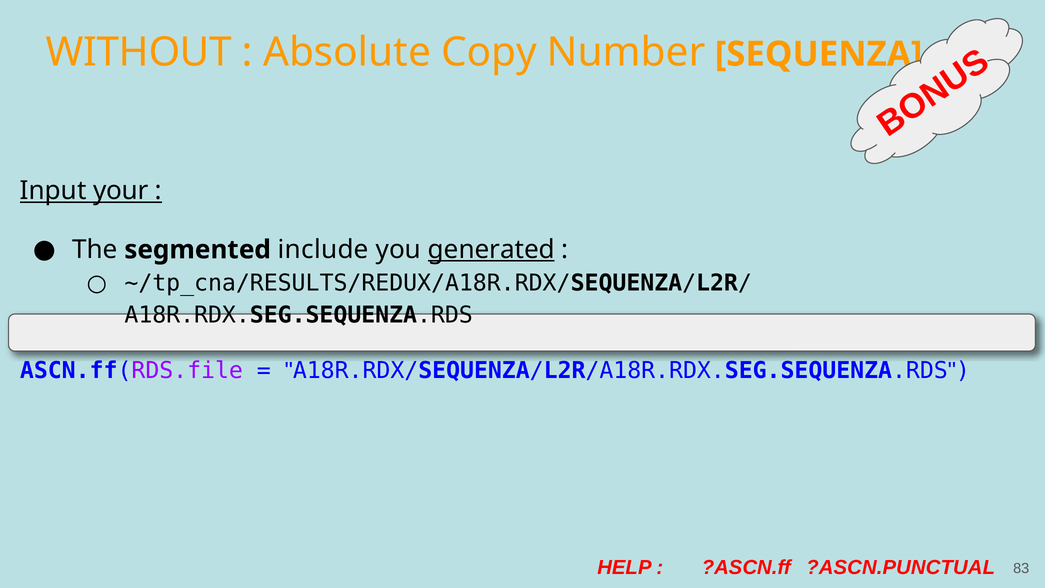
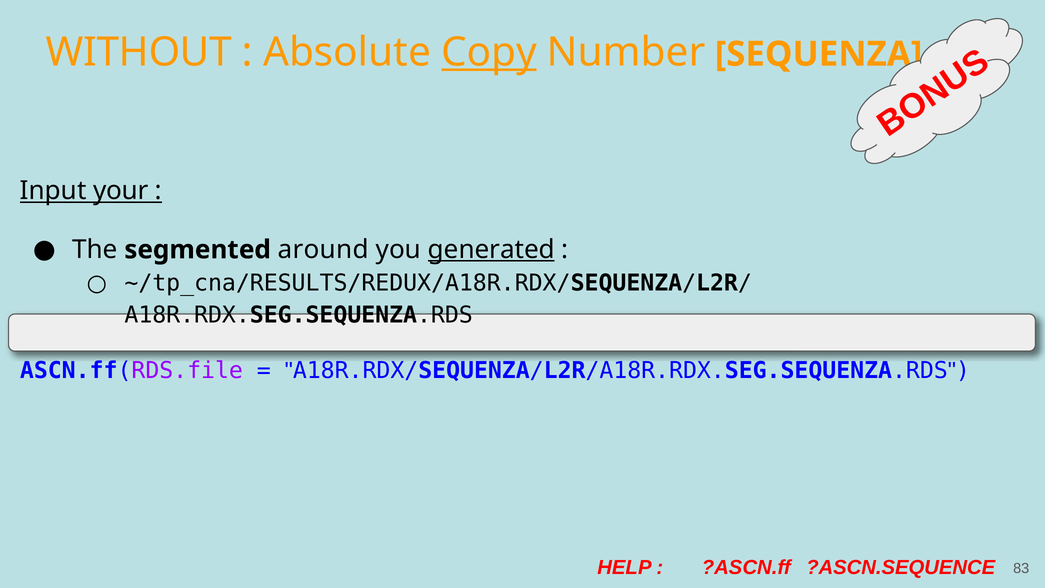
Copy underline: none -> present (489, 52)
include: include -> around (323, 250)
?ASCN.PUNCTUAL: ?ASCN.PUNCTUAL -> ?ASCN.SEQUENCE (901, 567)
